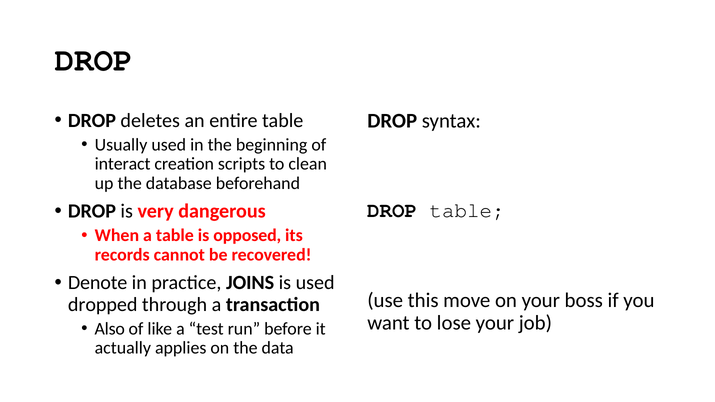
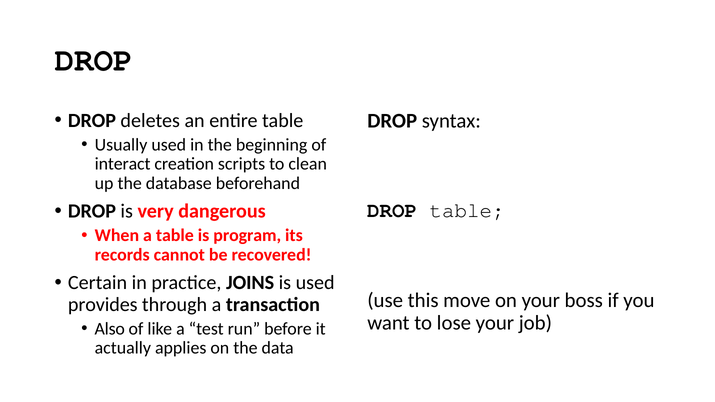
opposed: opposed -> program (247, 236)
Denote: Denote -> Certain (98, 283)
dropped: dropped -> provides (103, 305)
